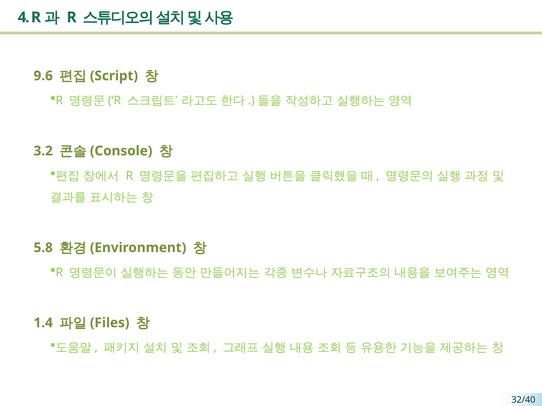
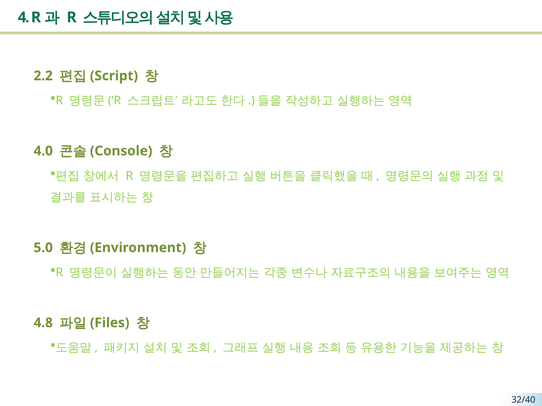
9.6: 9.6 -> 2.2 (43, 76)
3.2: 3.2 -> 4.0 (43, 151)
5.8: 5.8 -> 5.0 (43, 248)
1.4: 1.4 -> 4.8 (43, 323)
